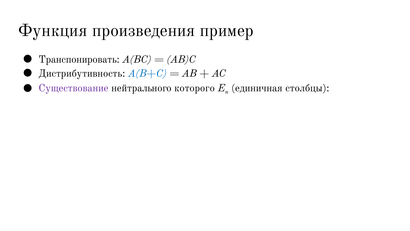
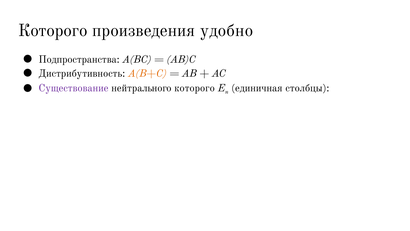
Функция: Функция -> Которого (53, 30)
пример: пример -> удобно (227, 30)
Транспонировать: Транспонировать -> Подпространства (79, 59)
A(B+C colour: blue -> orange (147, 73)
